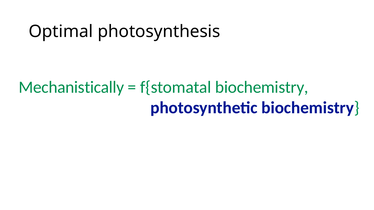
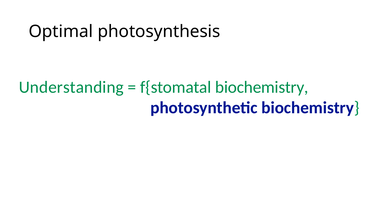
Mechanistically: Mechanistically -> Understanding (71, 87)
